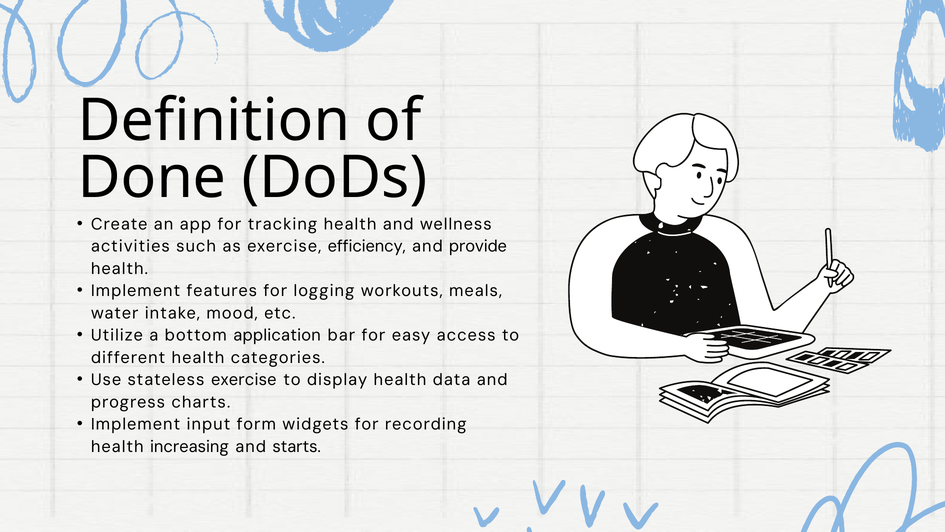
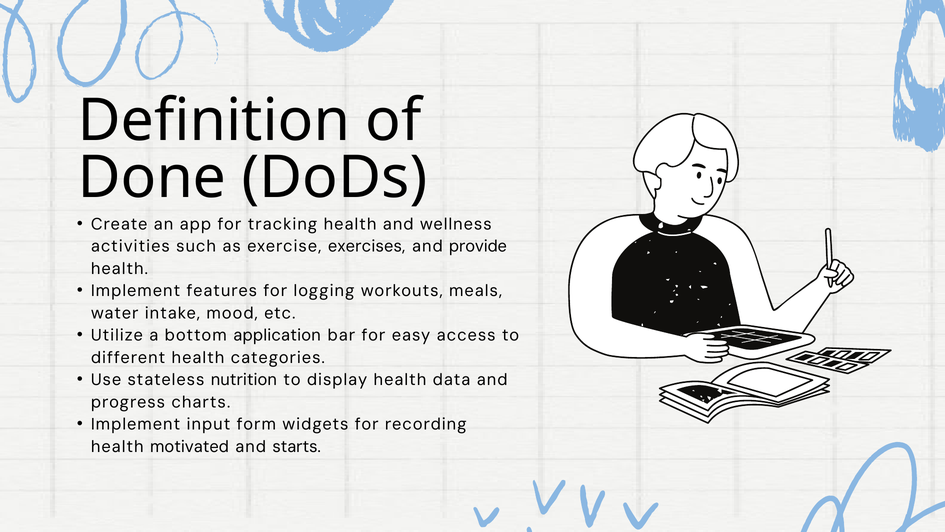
efficiency: efficiency -> exercises (367, 246)
stateless exercise: exercise -> nutrition (244, 380)
increasing: increasing -> motivated (189, 446)
